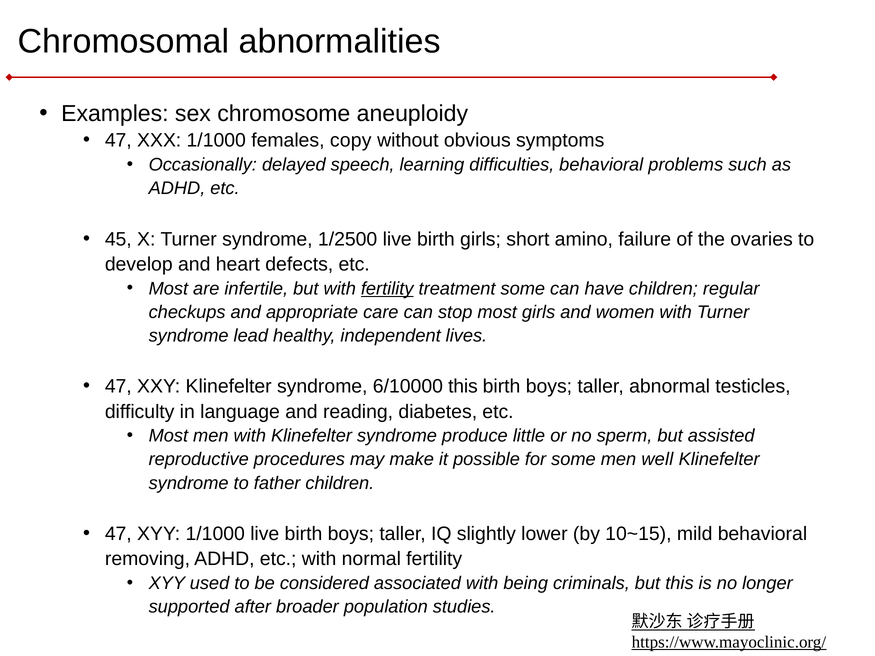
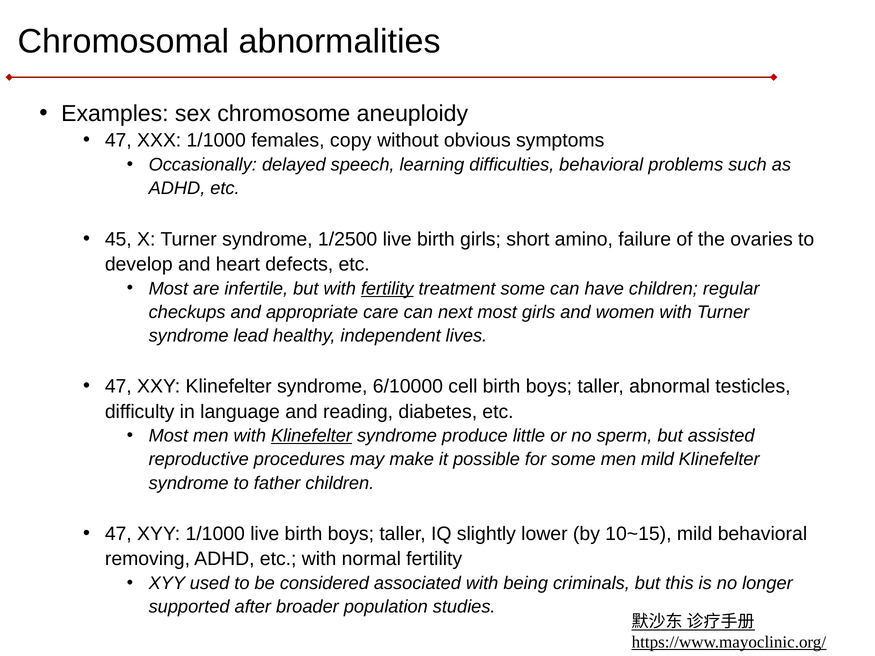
stop: stop -> next (455, 312)
6/10000 this: this -> cell (463, 387)
Klinefelter underline: none -> present (311, 436)
men well: well -> mild (658, 460)
